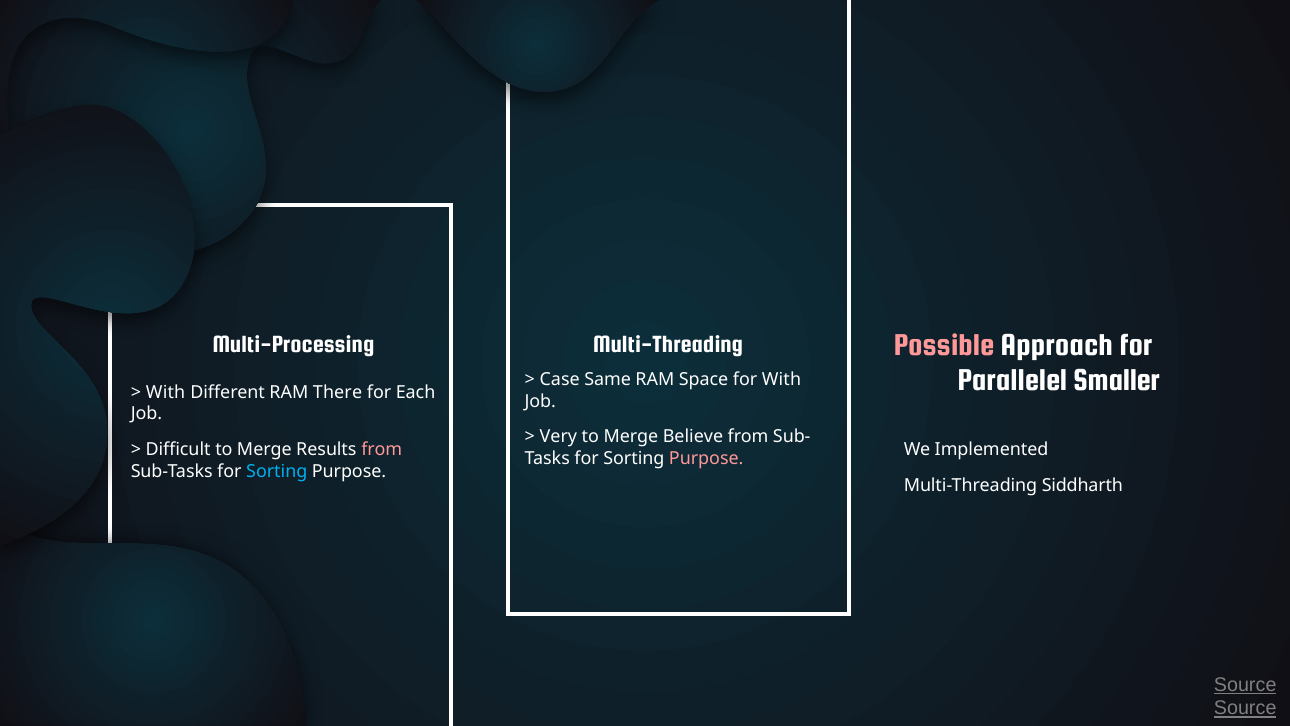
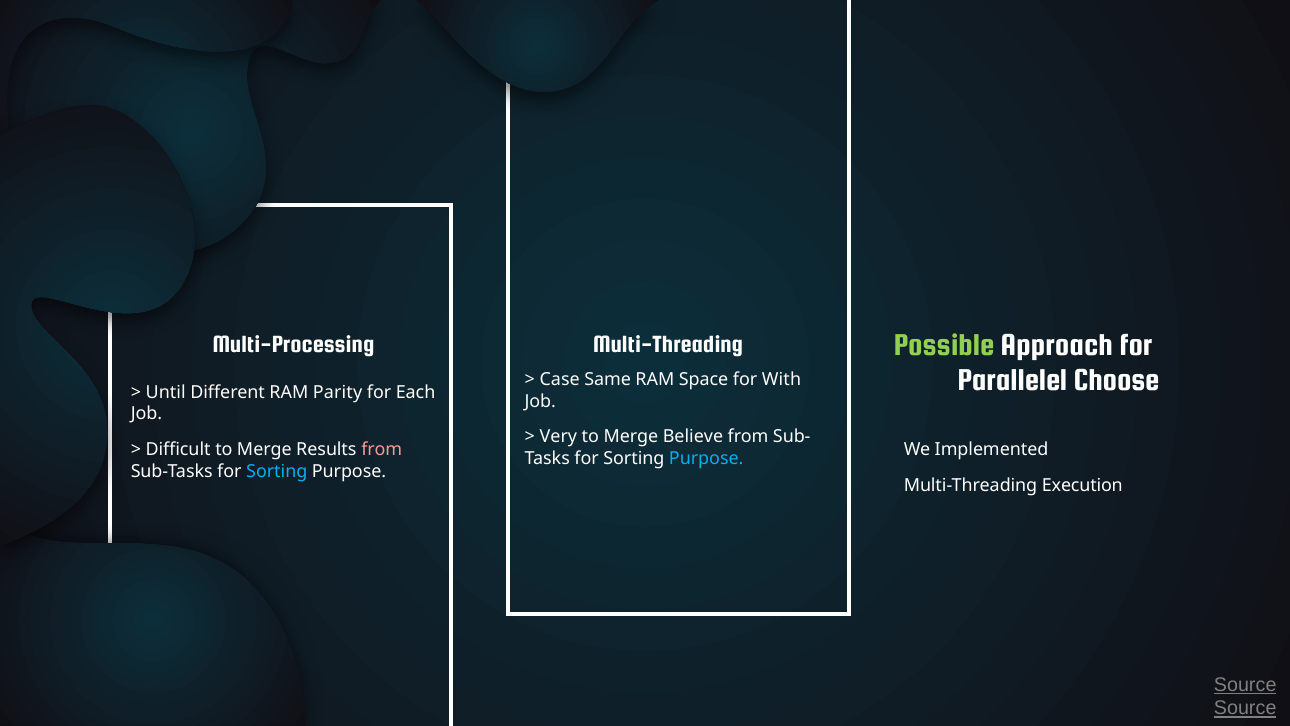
Possible colour: pink -> light green (944, 345)
Smaller: Smaller -> Choose (1116, 380)
With: With -> Until (166, 392)
There: There -> Parity (338, 392)
Purpose colour: pink -> light blue (706, 458)
Siddharth: Siddharth -> Execution (1082, 485)
